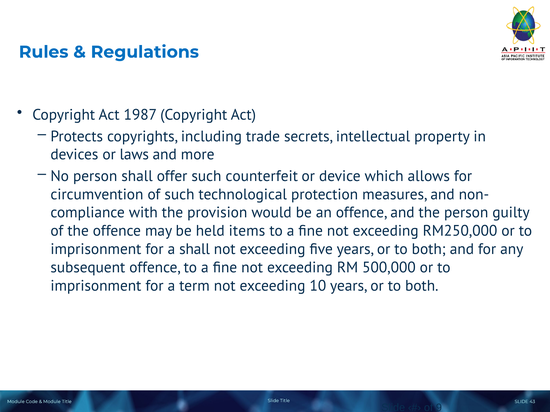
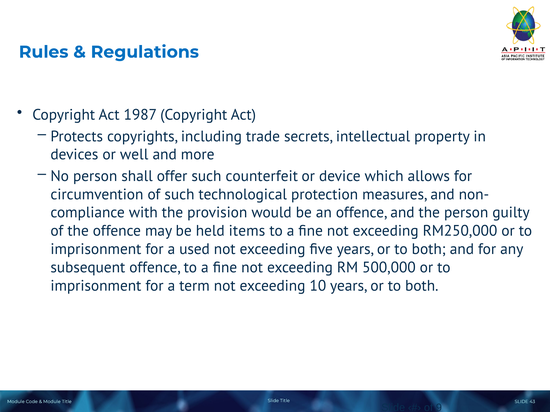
laws: laws -> well (134, 155)
a shall: shall -> used (195, 250)
